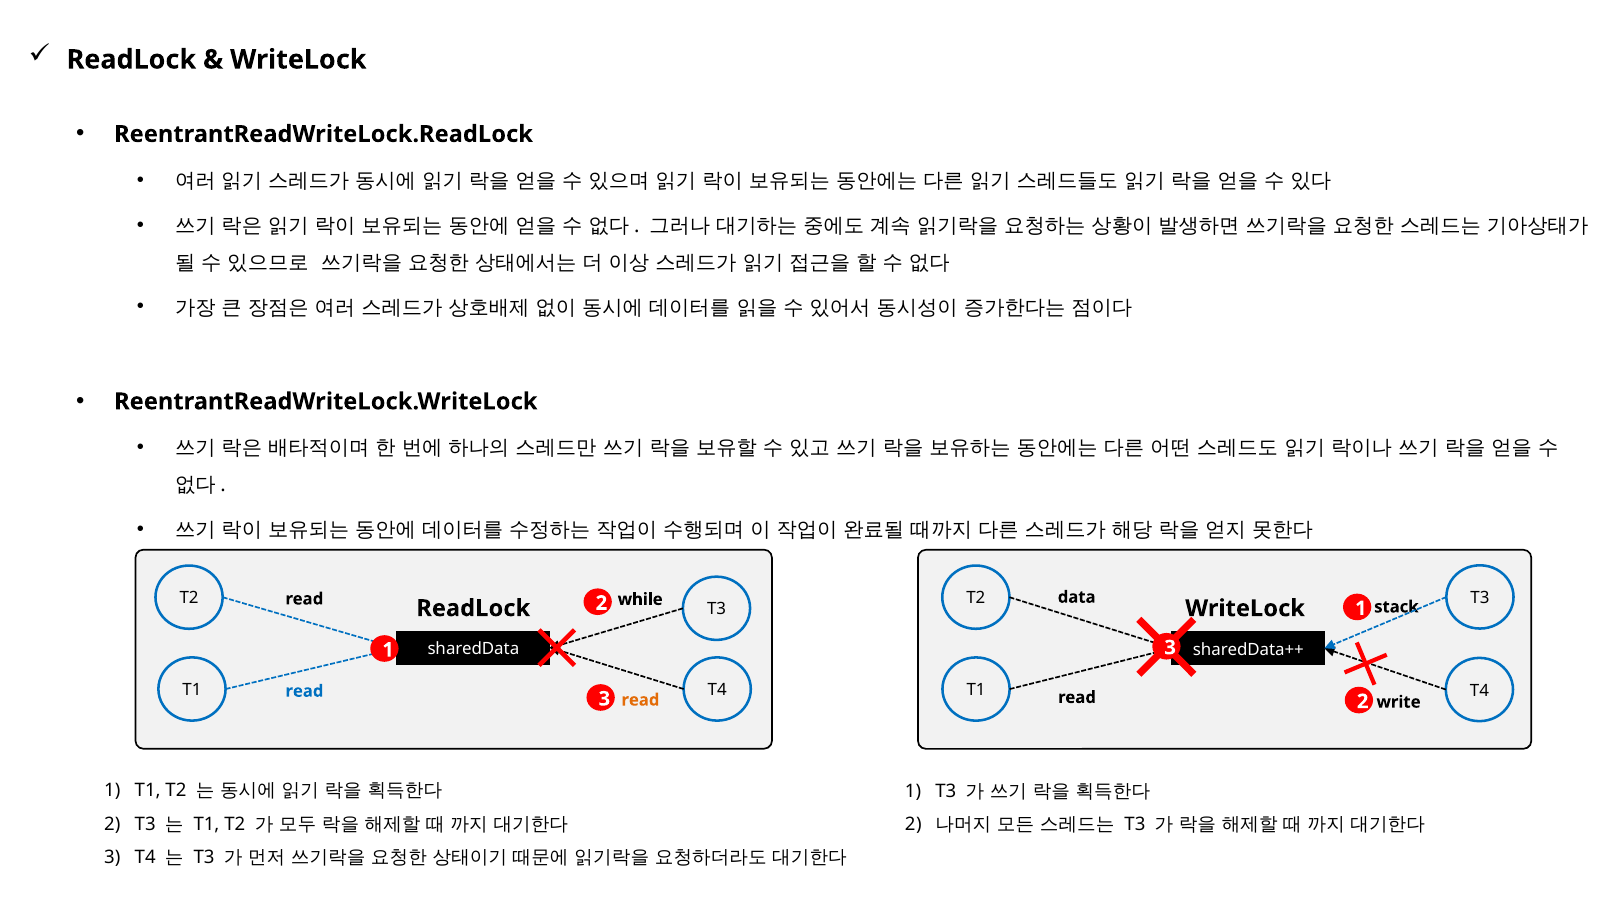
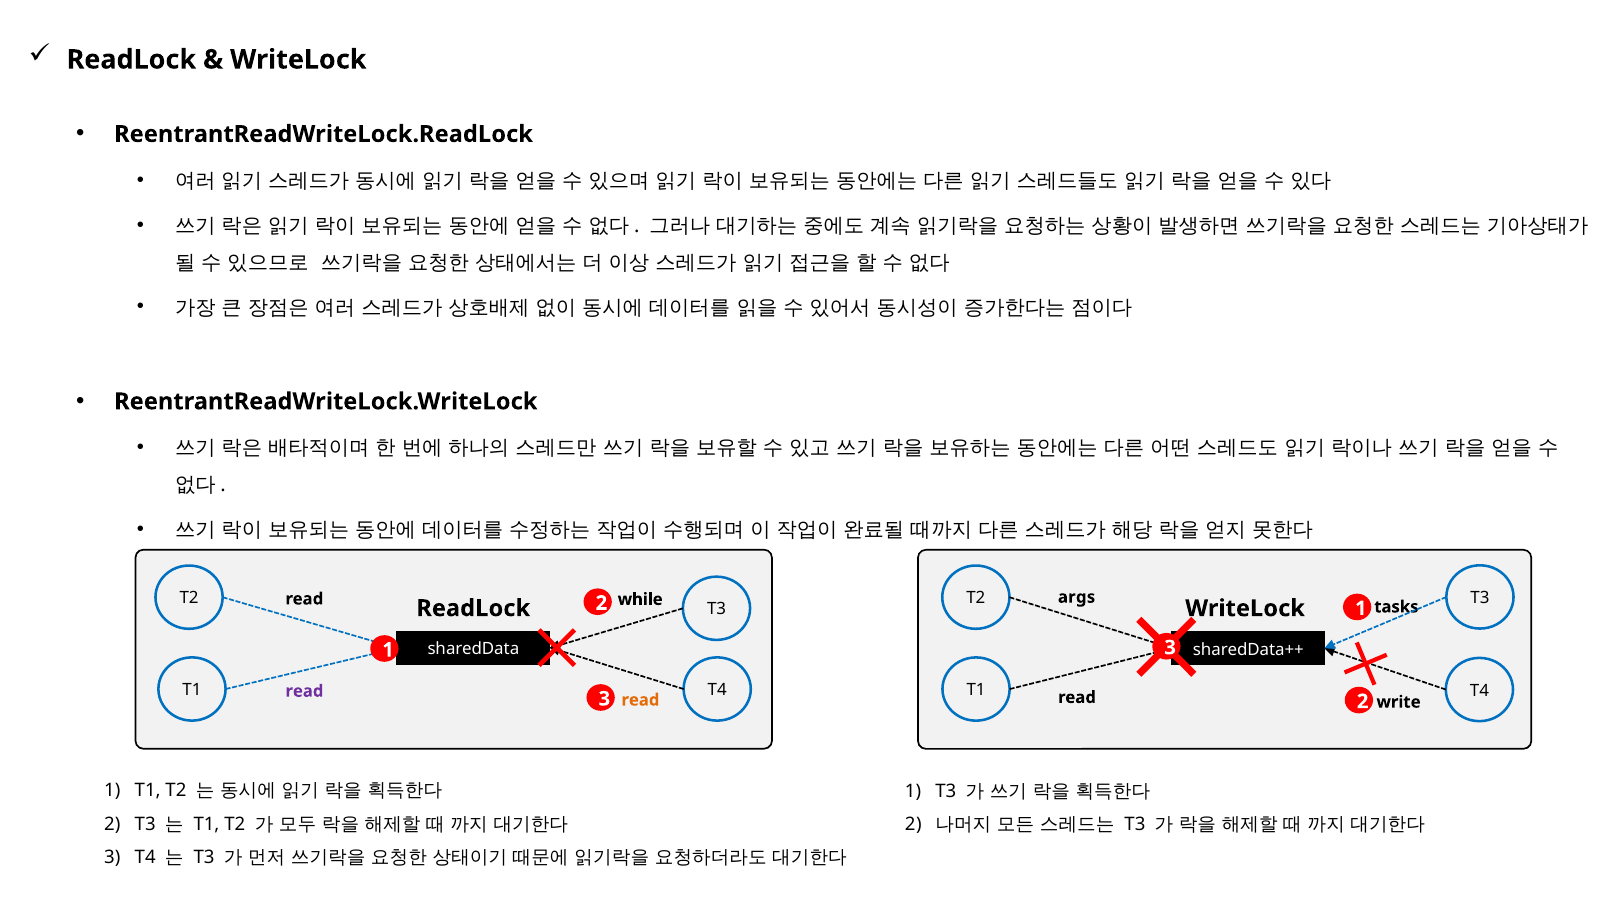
data: data -> args (1077, 597)
stack: stack -> tasks (1396, 607)
read colour: blue -> purple (304, 691)
